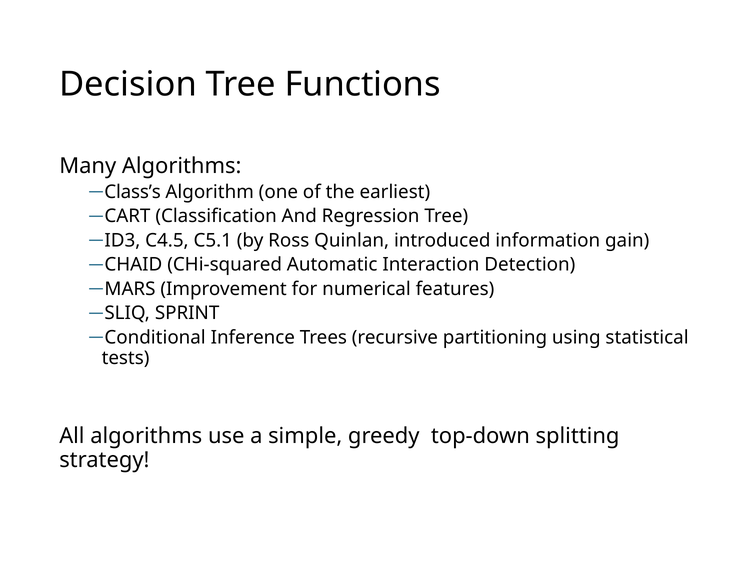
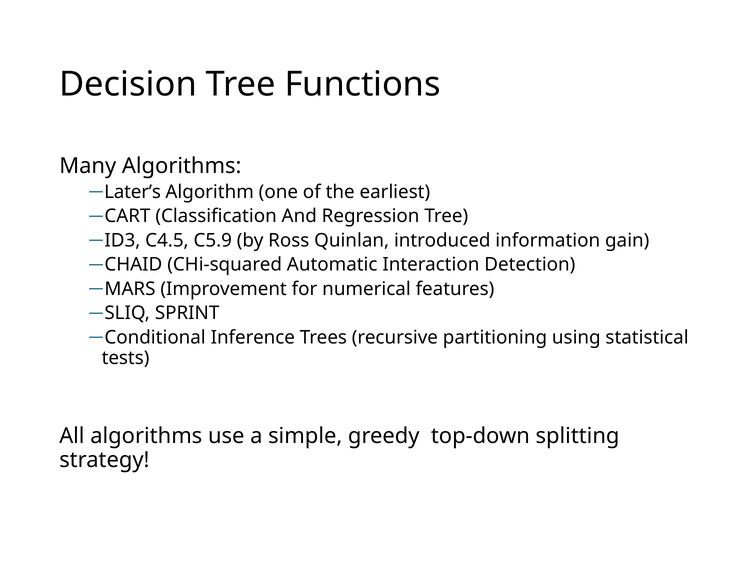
Class’s: Class’s -> Later’s (133, 192)
C5.1: C5.1 -> C5.9 (213, 240)
